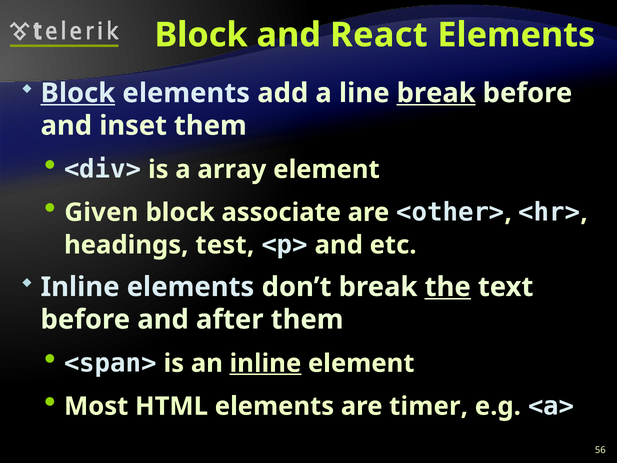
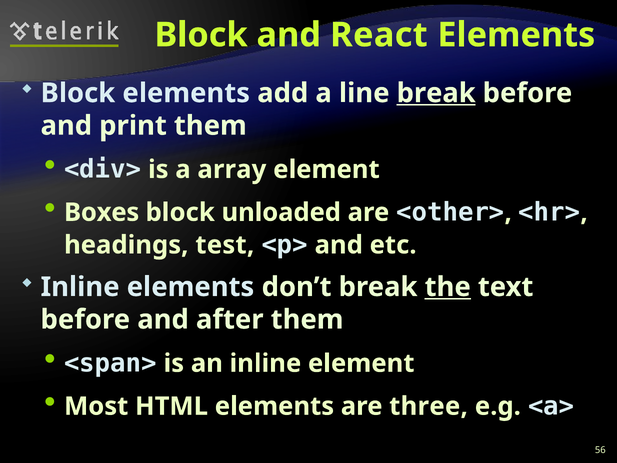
Block underline: present -> none (78, 93)
inset: inset -> print (133, 126)
Given: Given -> Boxes (102, 212)
associate: associate -> unloaded (281, 212)
inline underline: present -> none (265, 363)
timer: timer -> three (429, 406)
